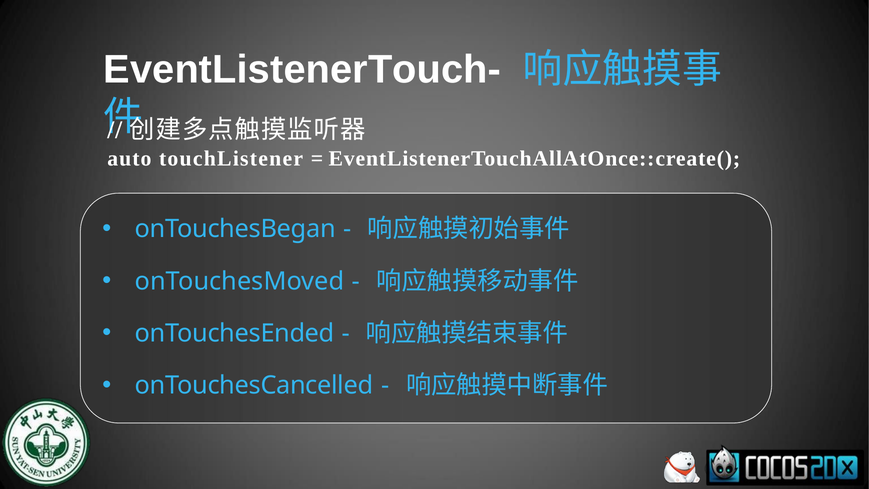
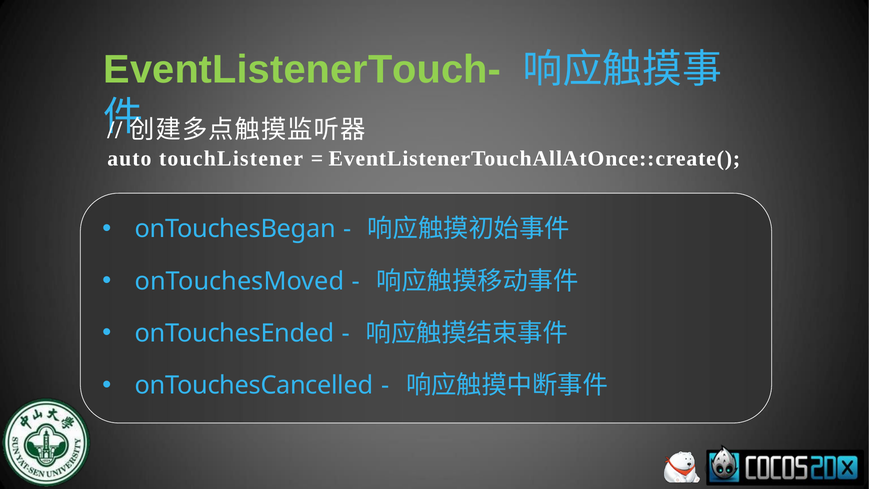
EventListenerTouch- colour: white -> light green (302, 69)
